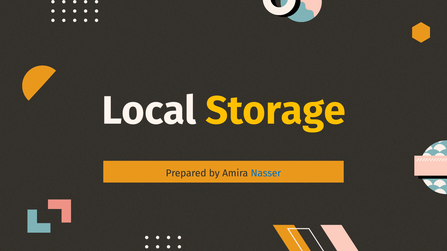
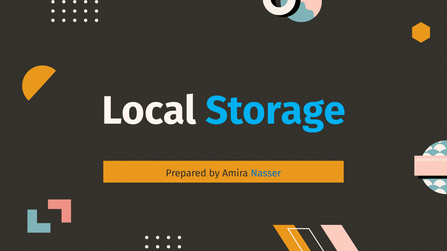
Storage colour: yellow -> light blue (276, 111)
